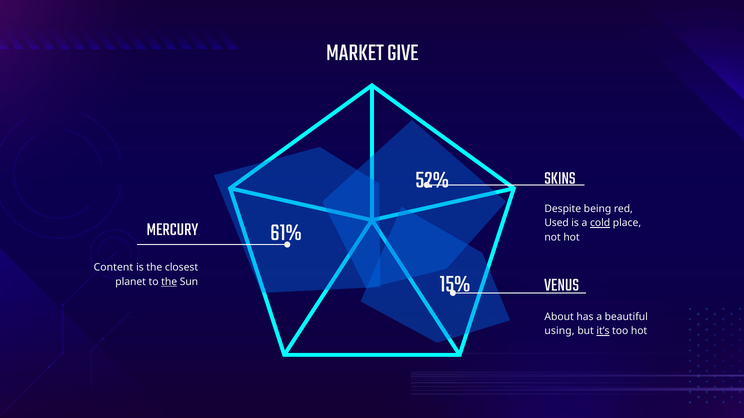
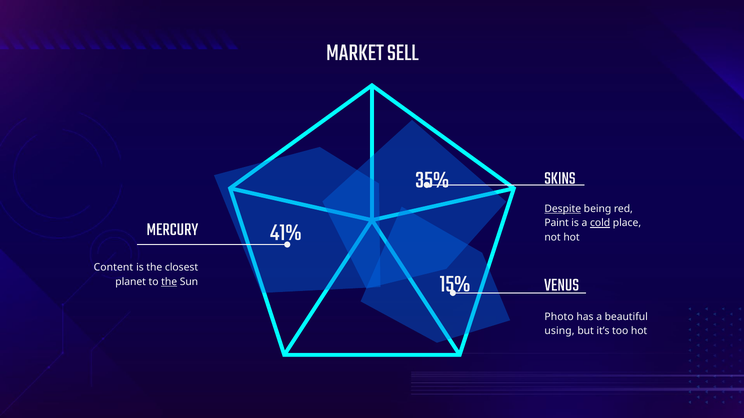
GIVE: GIVE -> SELL (403, 52)
52%: 52% -> 35% (432, 179)
Despite underline: none -> present (563, 209)
Used: Used -> Paint (557, 223)
61%: 61% -> 41% (286, 232)
About: About -> Photo (559, 317)
it’s underline: present -> none (603, 331)
